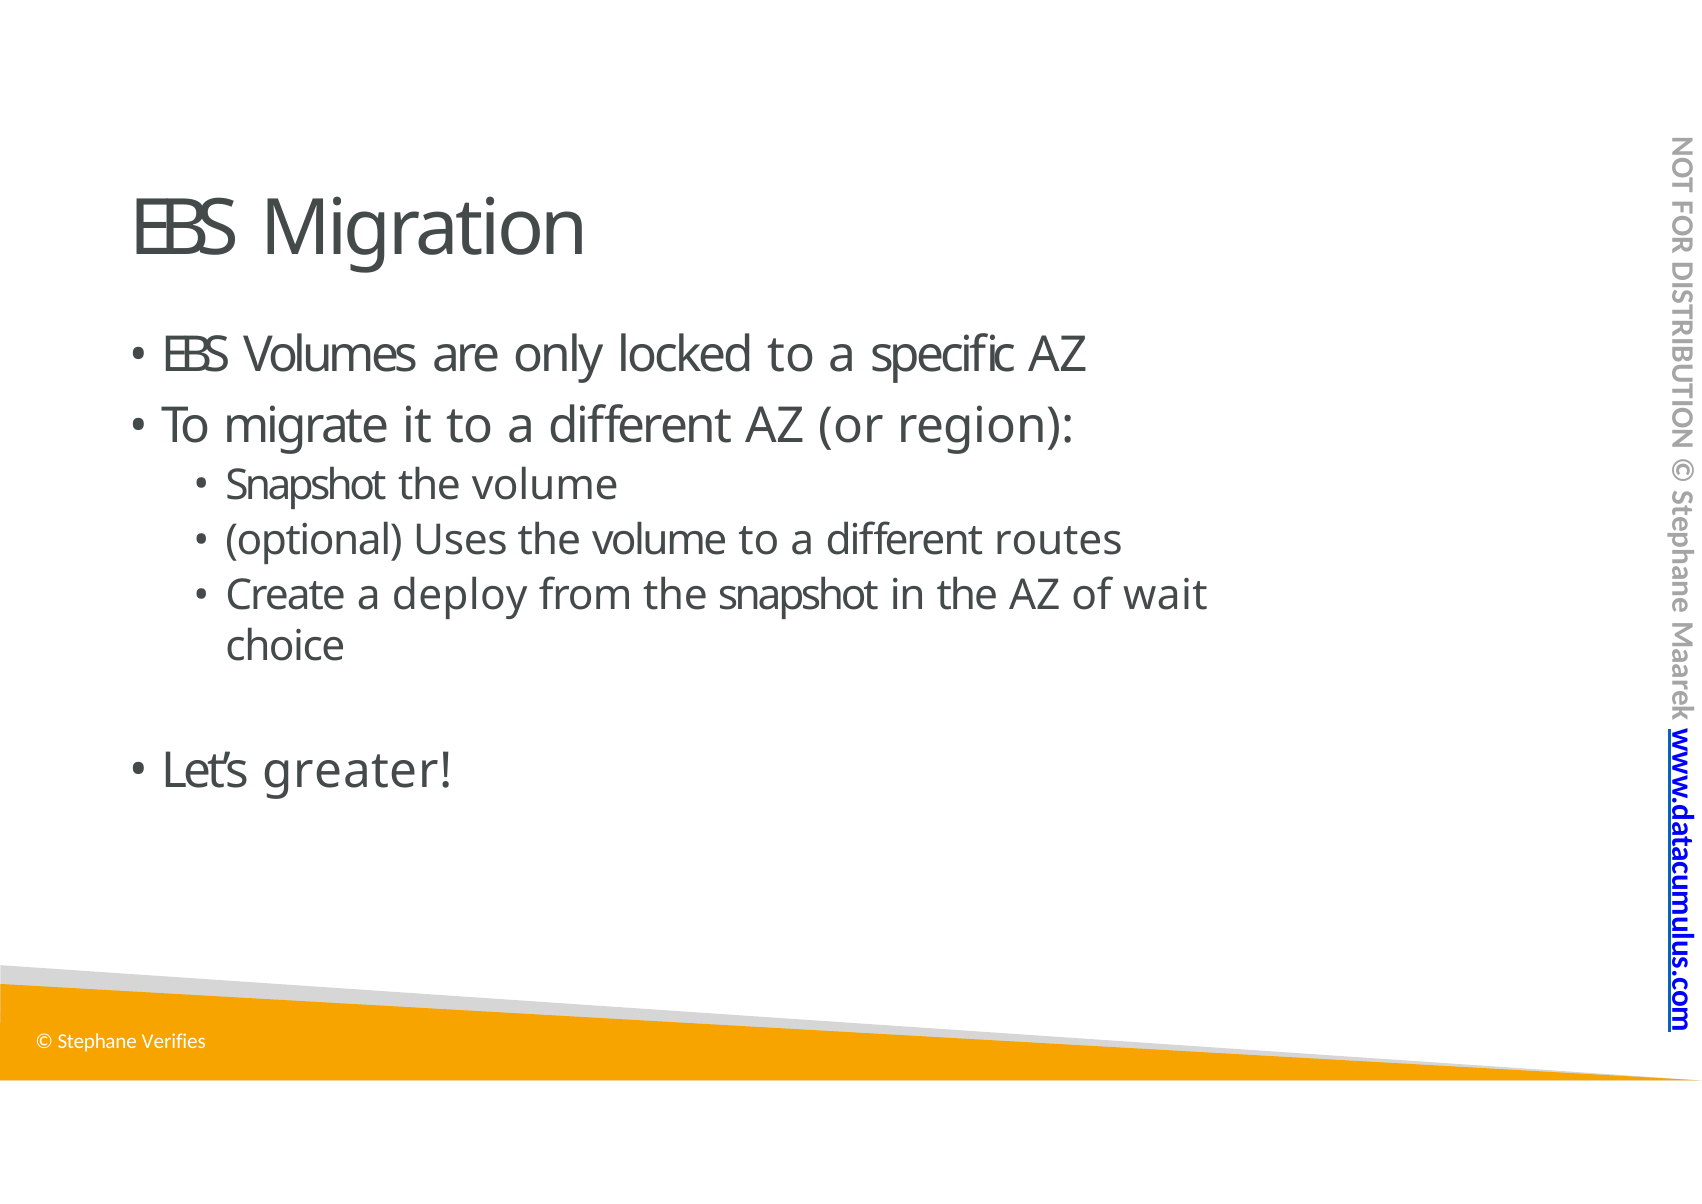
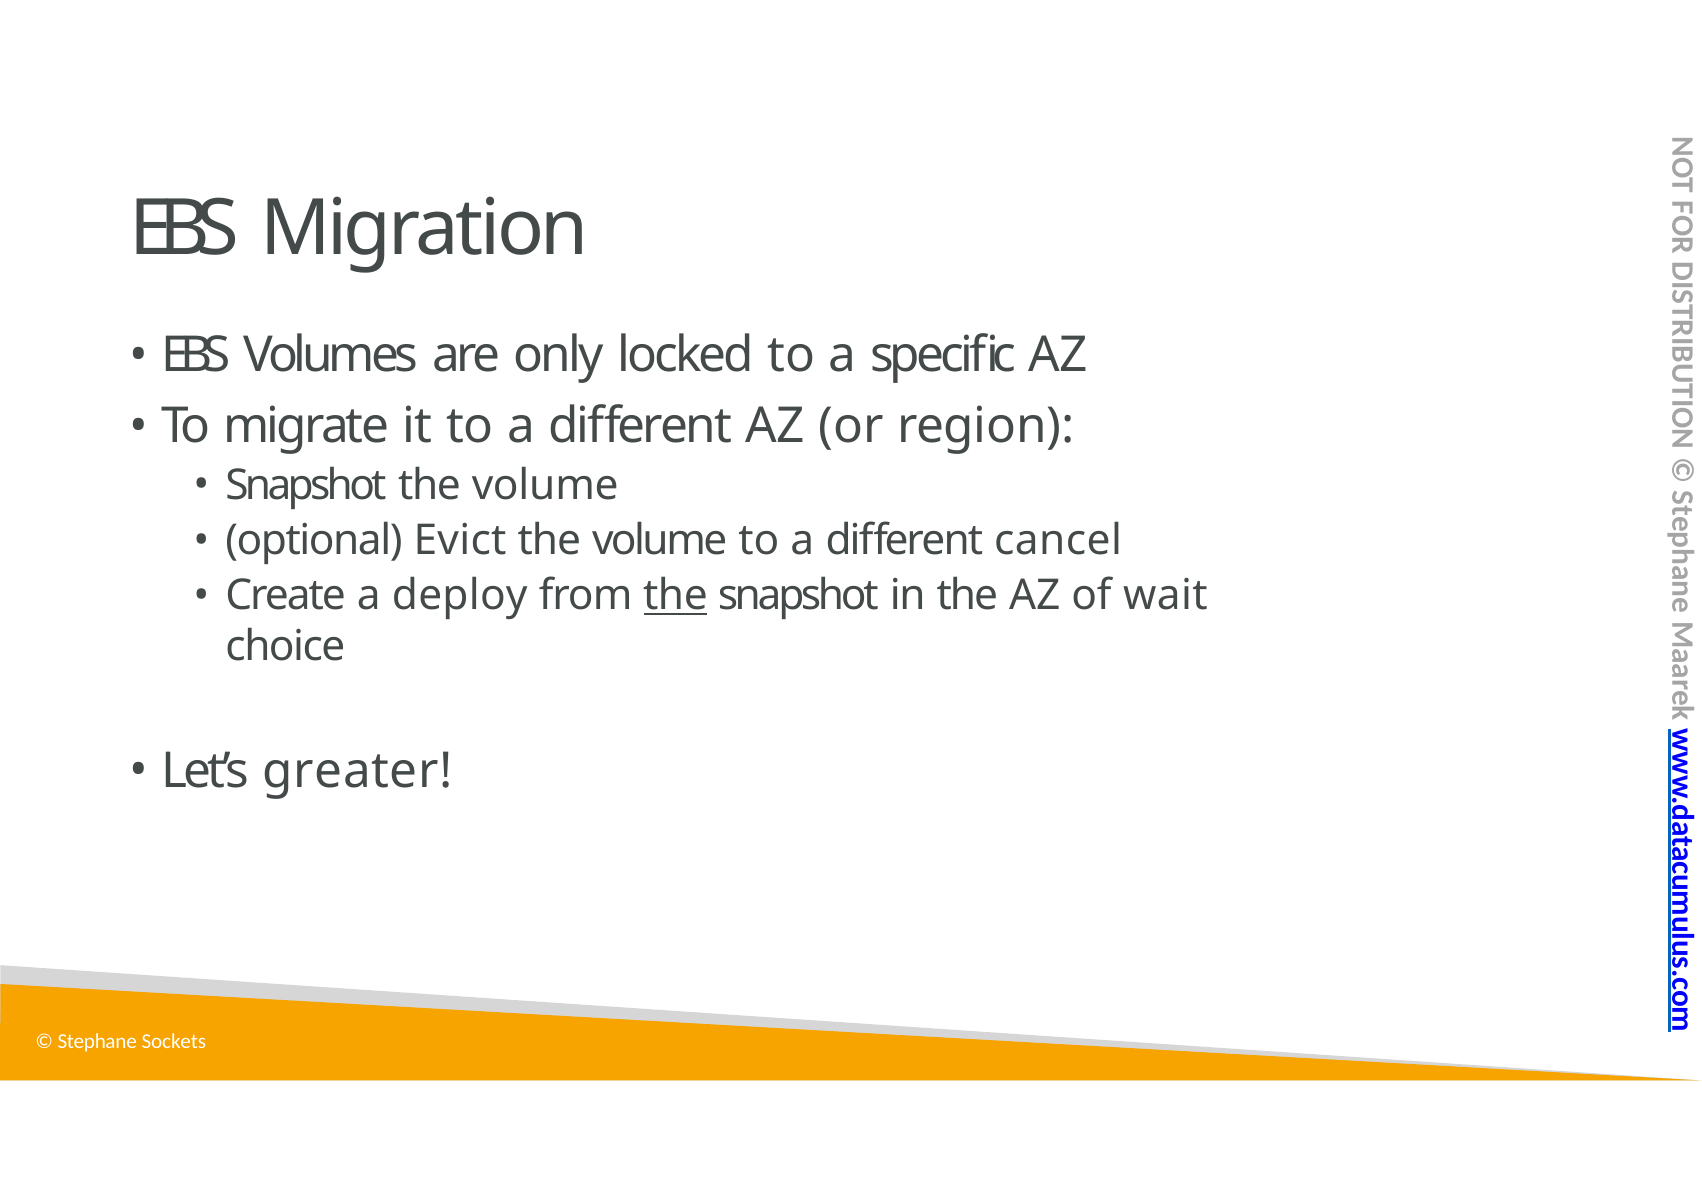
Uses: Uses -> Evict (460, 541)
routes: routes -> cancel (1058, 541)
the underline: none -> present (675, 596)
Verifies: Verifies -> Sockets (174, 1041)
